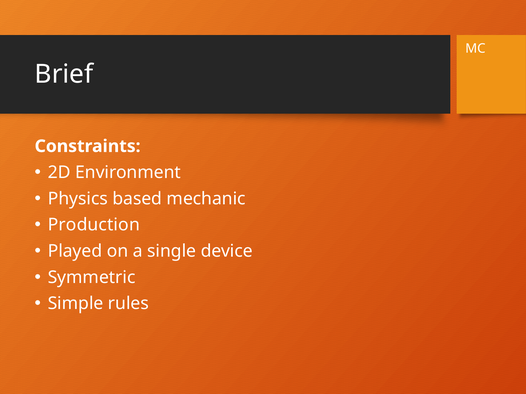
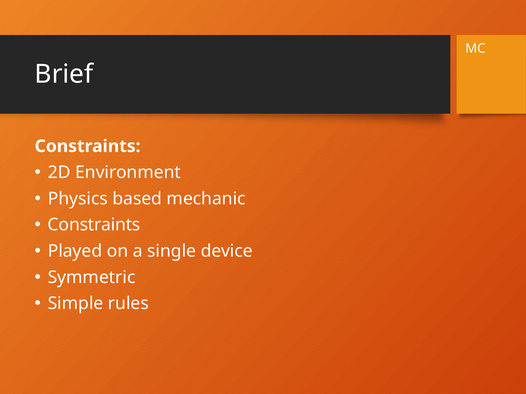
Production: Production -> Constraints (94, 225)
